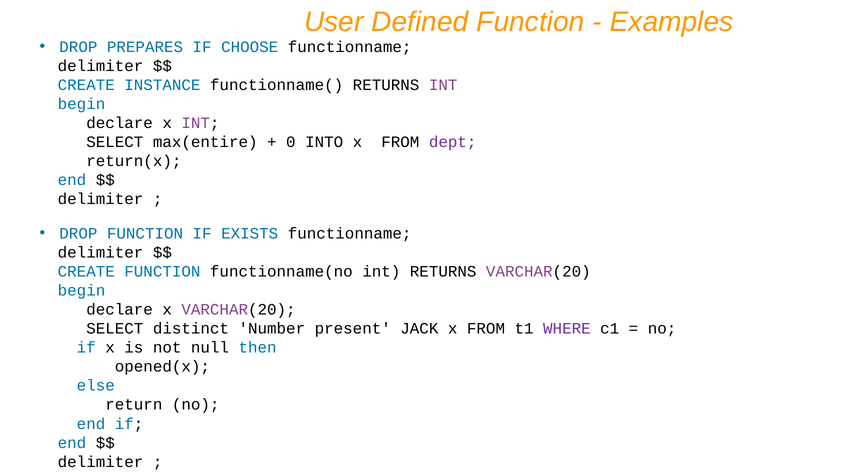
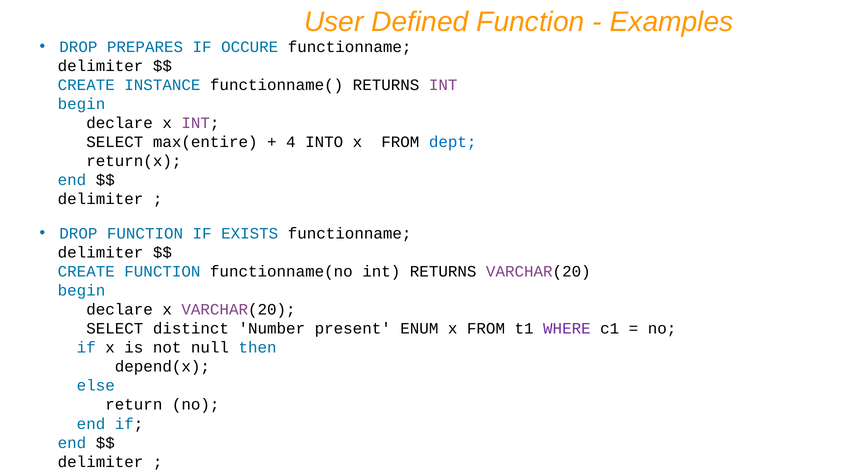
CHOOSE: CHOOSE -> OCCURE (250, 47)
0: 0 -> 4 (291, 142)
dept colour: purple -> blue (453, 142)
JACK: JACK -> ENUM (419, 328)
opened(x: opened(x -> depend(x (162, 367)
